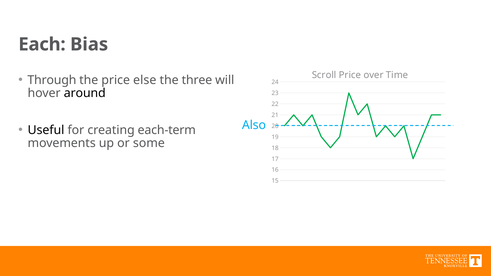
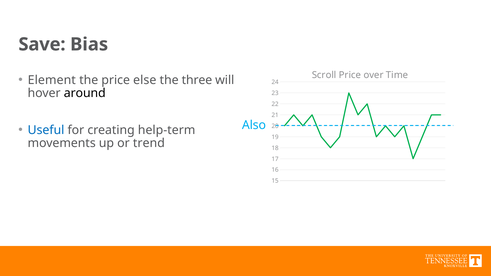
Each: Each -> Save (42, 44)
Through: Through -> Element (52, 80)
Useful colour: black -> blue (46, 130)
each-term: each-term -> help-term (167, 130)
some: some -> trend (149, 143)
